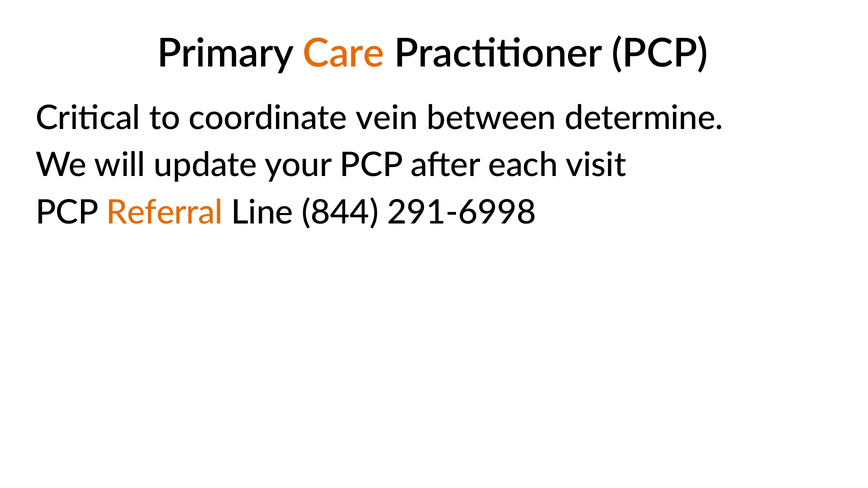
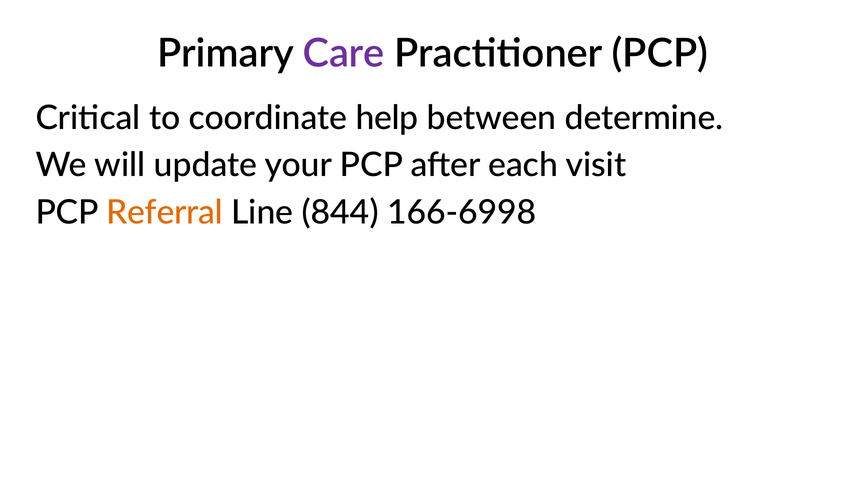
Care colour: orange -> purple (344, 54)
vein: vein -> help (387, 118)
291-6998: 291-6998 -> 166-6998 (462, 213)
